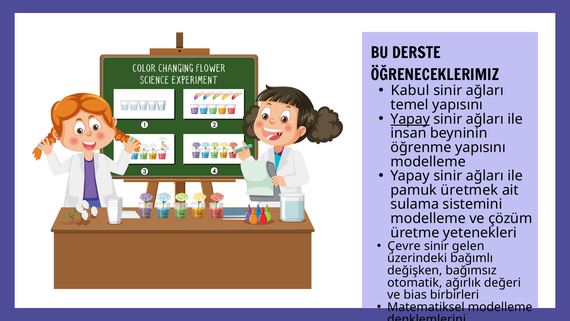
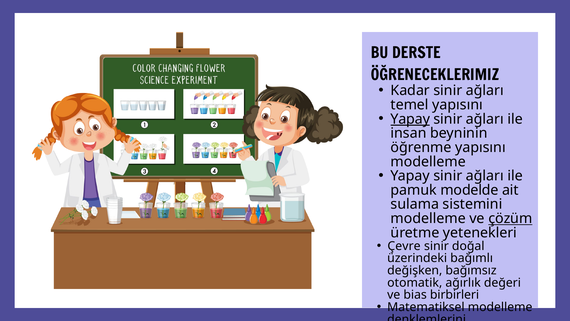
Kabul: Kabul -> Kadar (410, 90)
üretmek: üretmek -> modelde (470, 190)
çözüm underline: none -> present (510, 218)
gelen: gelen -> doğal (468, 246)
